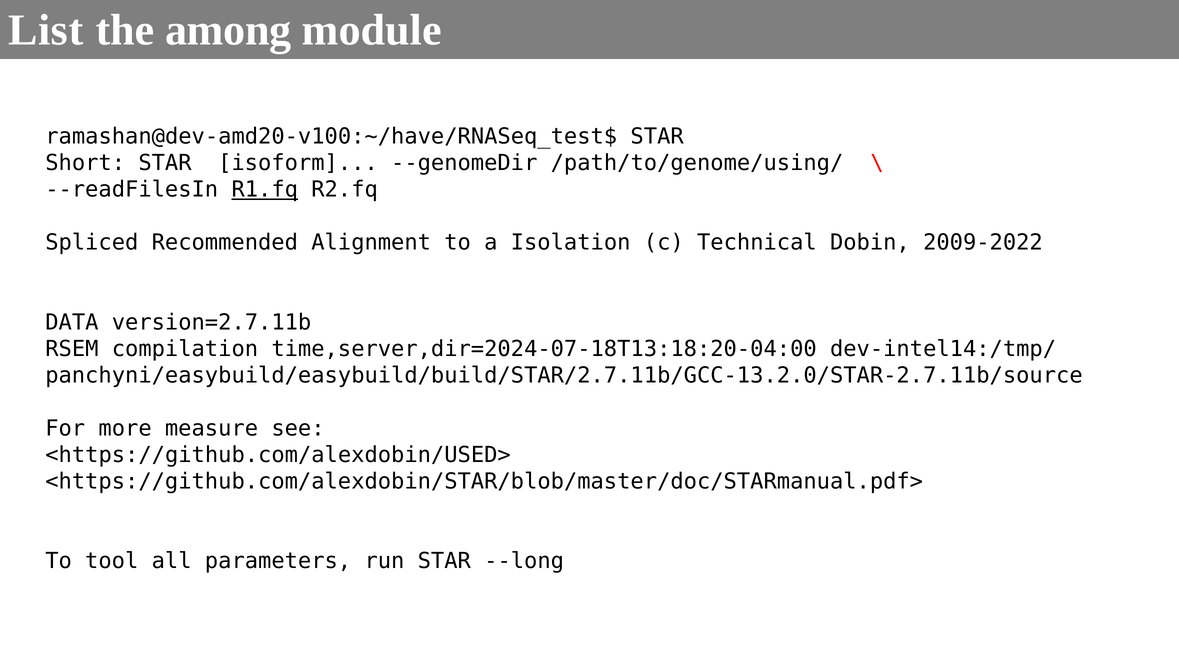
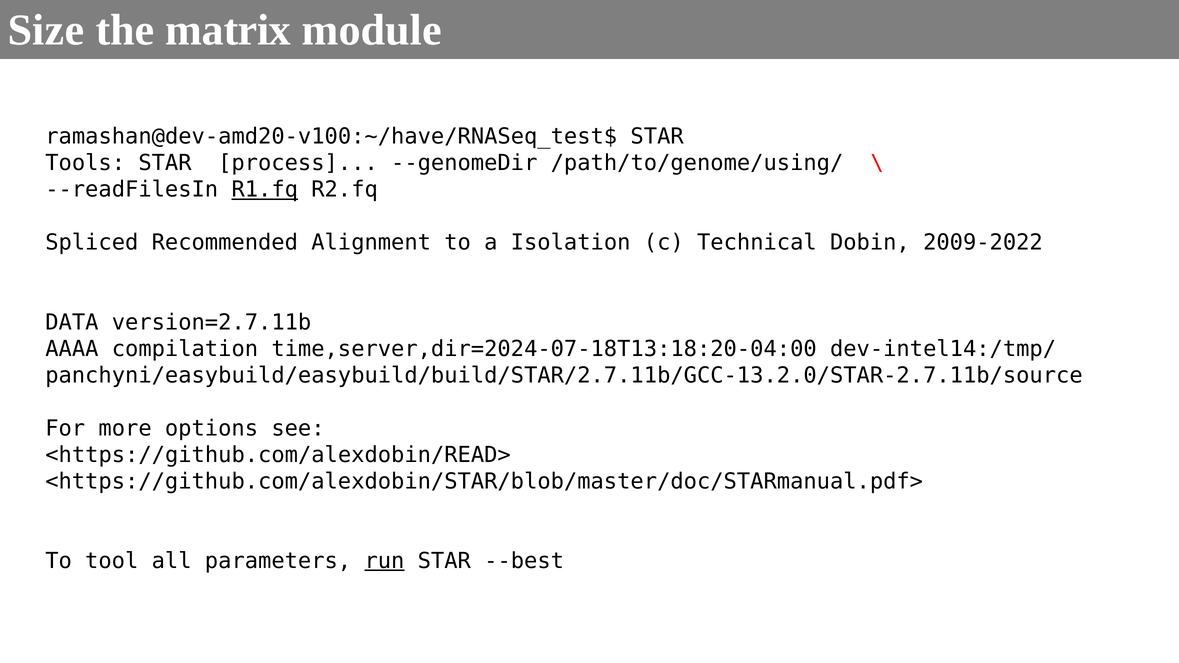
List: List -> Size (46, 30)
among: among -> matrix (228, 30)
Short: Short -> Tools (85, 163)
isoform: isoform -> process (298, 163)
RSEM: RSEM -> AAAA (72, 349)
measure: measure -> options (211, 428)
<https://github.com/alexdobin/USED>: <https://github.com/alexdobin/USED> -> <https://github.com/alexdobin/READ> (278, 455)
run underline: none -> present (384, 561)
--long: --long -> --best (524, 561)
